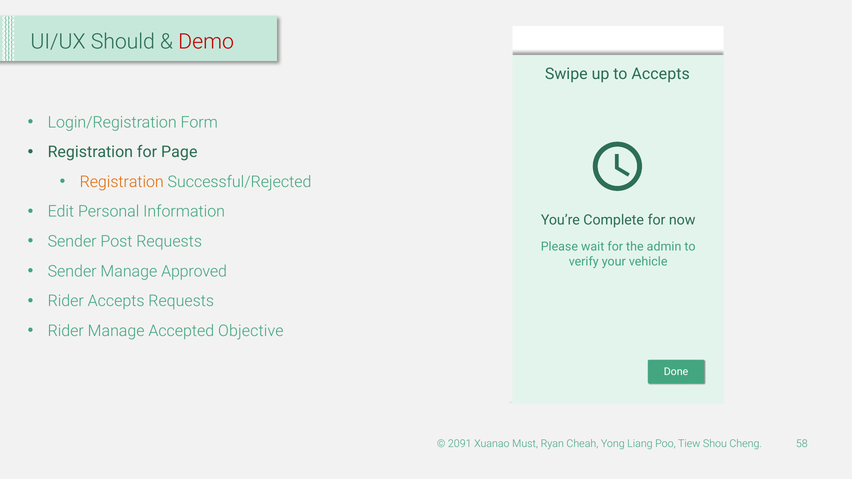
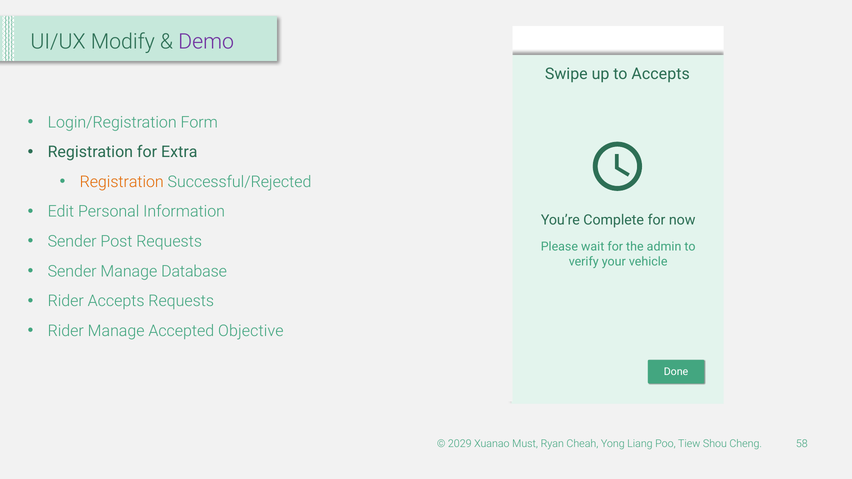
Should: Should -> Modify (123, 42)
Demo colour: red -> purple (206, 42)
Page: Page -> Extra (179, 152)
Approved: Approved -> Database (194, 271)
2091: 2091 -> 2029 (460, 444)
